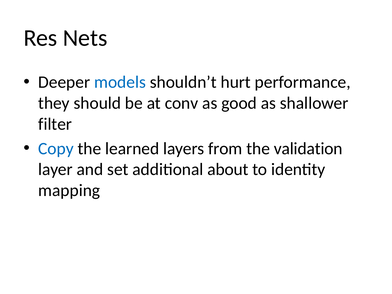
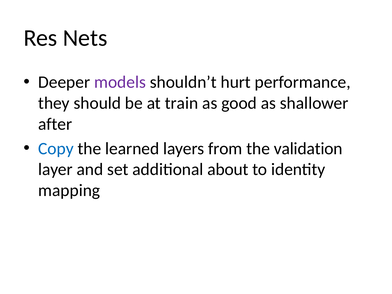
models colour: blue -> purple (120, 82)
conv: conv -> train (181, 103)
filter: filter -> after (55, 124)
